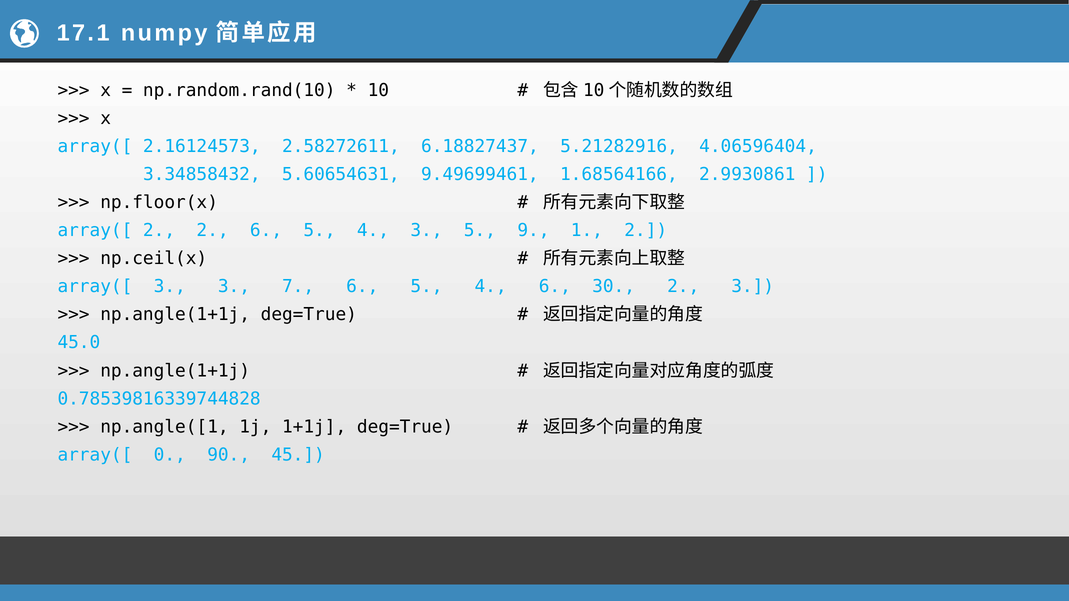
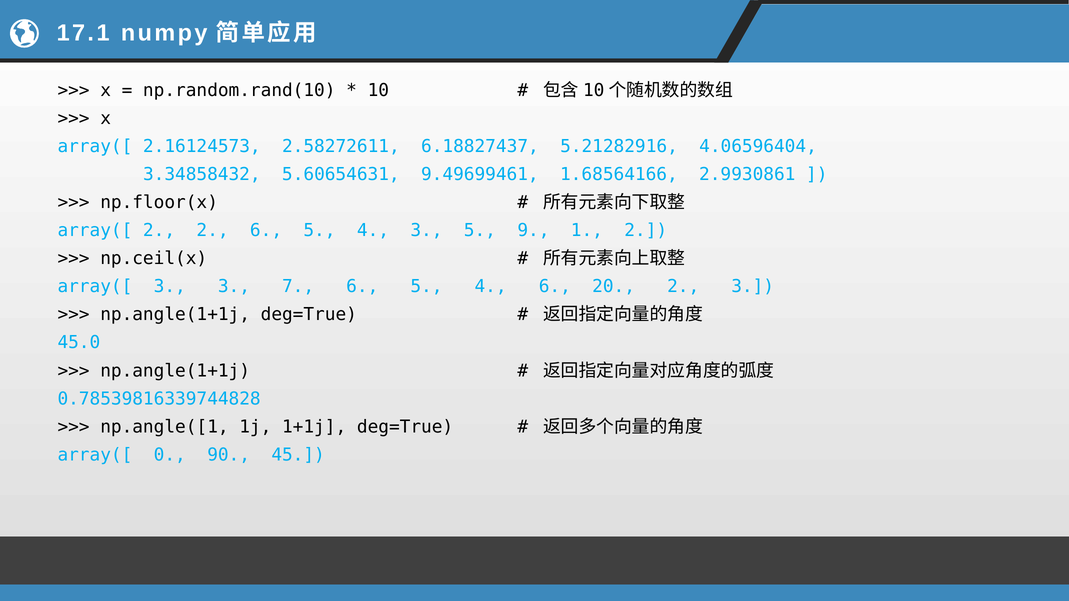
30: 30 -> 20 (614, 287)
